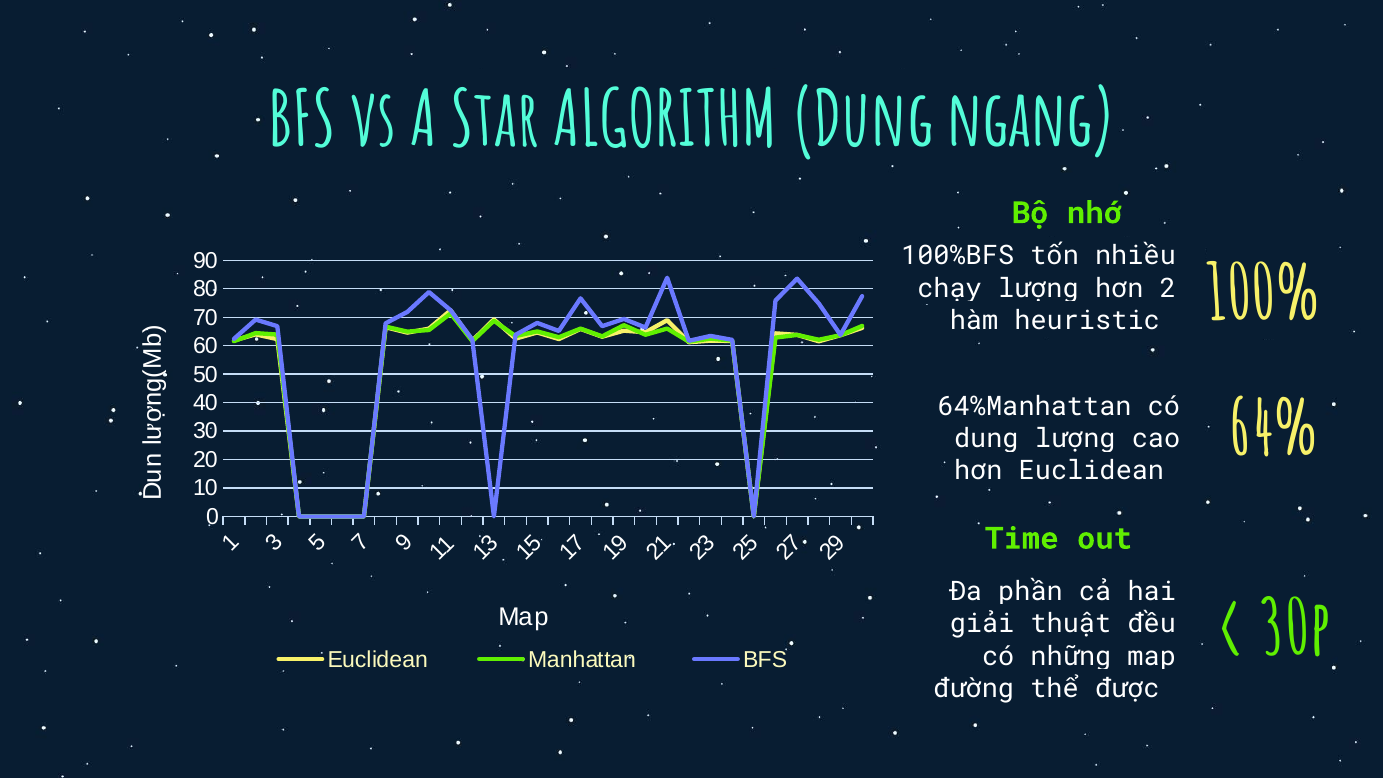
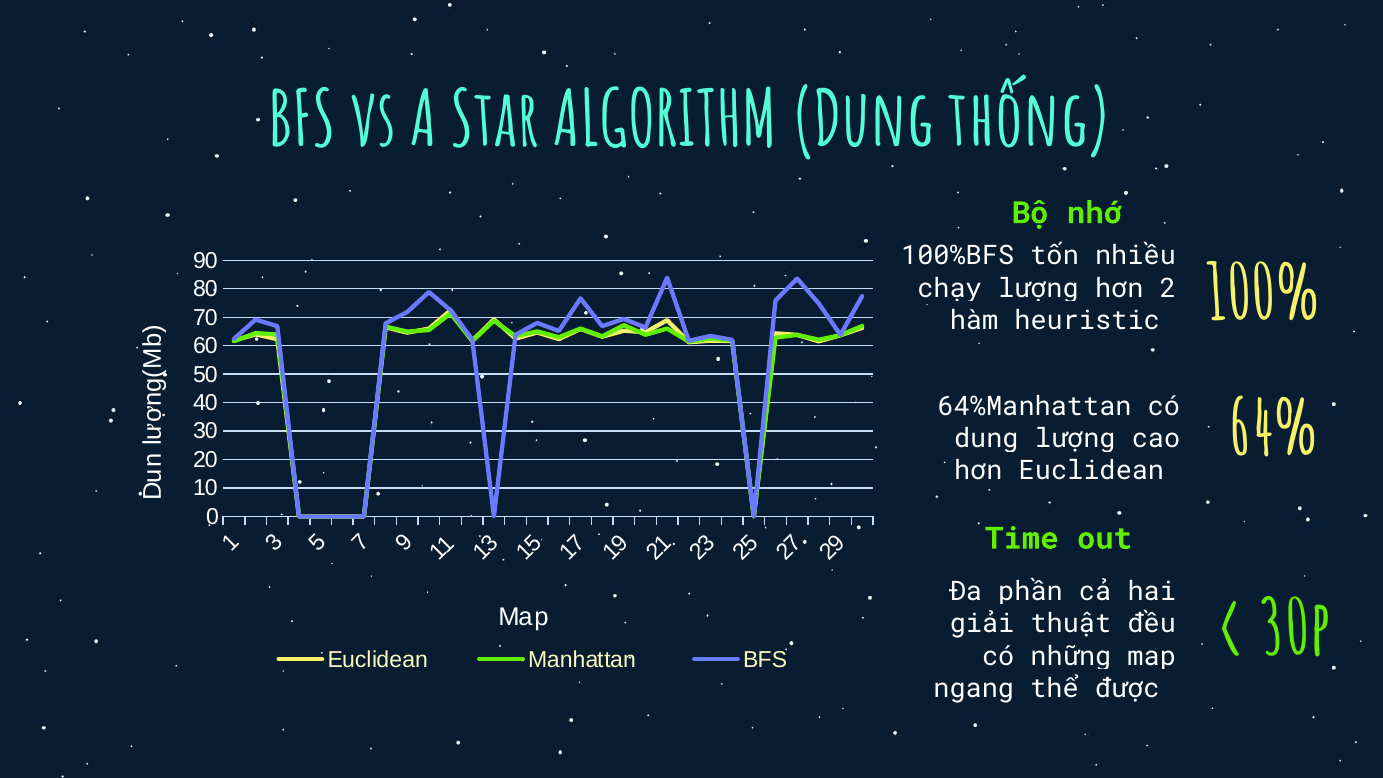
ngang: ngang -> thống (1031, 121)
đường: đường -> ngang (974, 688)
